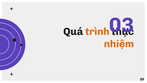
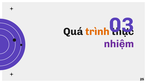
nhiệm colour: orange -> purple (119, 44)
